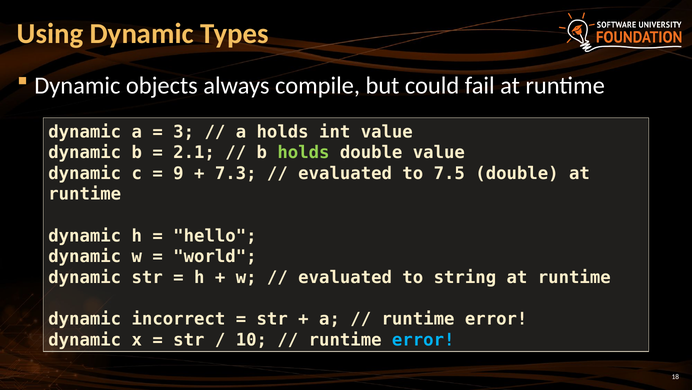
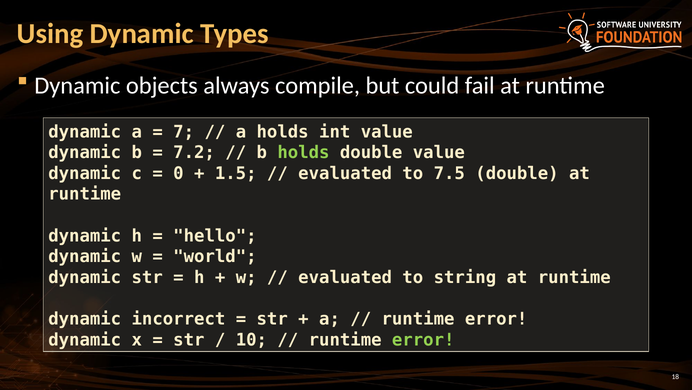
3: 3 -> 7 (184, 132)
2.1: 2.1 -> 7.2 (194, 152)
9: 9 -> 0 (178, 173)
7.3: 7.3 -> 1.5 (236, 173)
error colour: light blue -> light green (423, 339)
